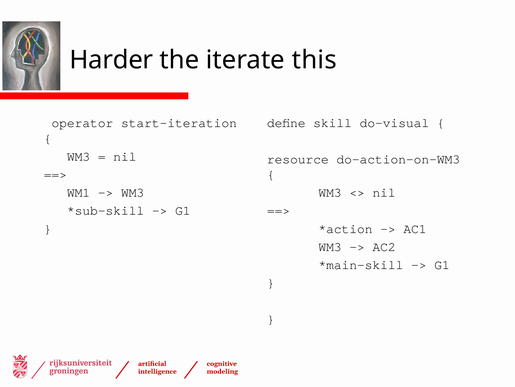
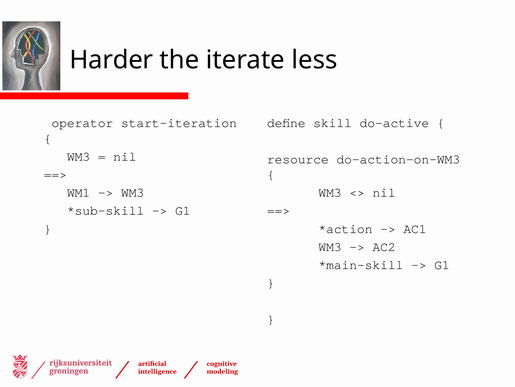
this: this -> less (314, 60)
do-visual: do-visual -> do-active (394, 123)
